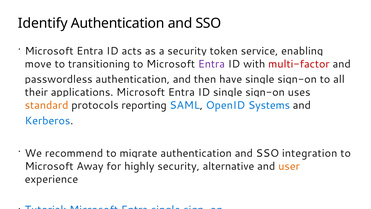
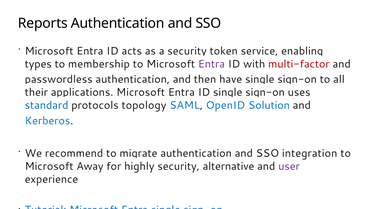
Identify: Identify -> Reports (43, 23)
move: move -> types (38, 64)
transitioning: transitioning -> membership (99, 64)
standard colour: orange -> blue (47, 105)
reporting: reporting -> topology (144, 105)
Systems: Systems -> Solution (269, 105)
user colour: orange -> purple (289, 166)
